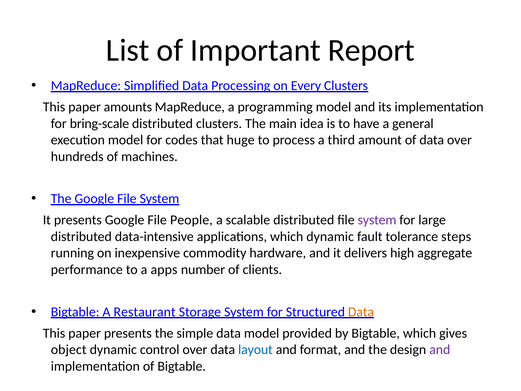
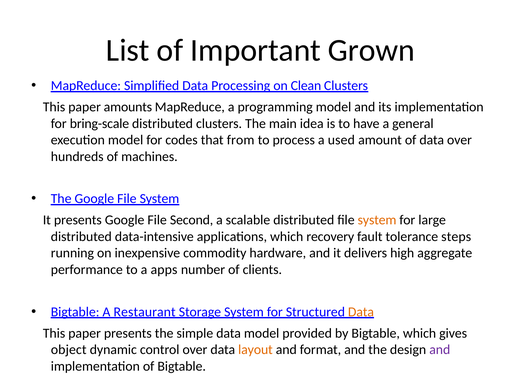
Report: Report -> Grown (371, 50)
Every: Every -> Clean (306, 86)
huge: huge -> from (241, 140)
third: third -> used (341, 140)
People: People -> Second (192, 220)
system colour: purple -> orange (377, 220)
which dynamic: dynamic -> recovery (330, 236)
layout colour: blue -> orange (255, 349)
